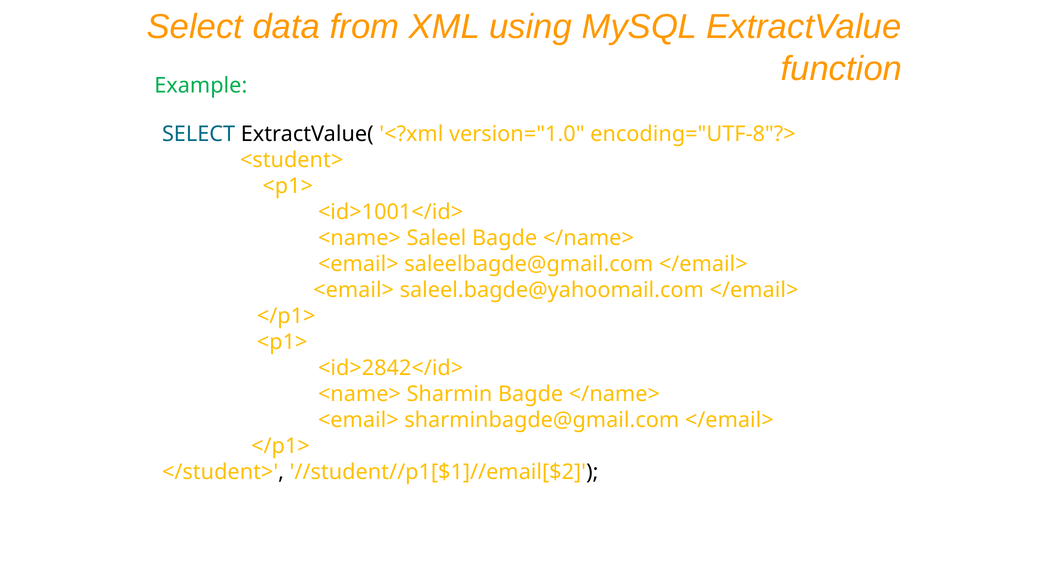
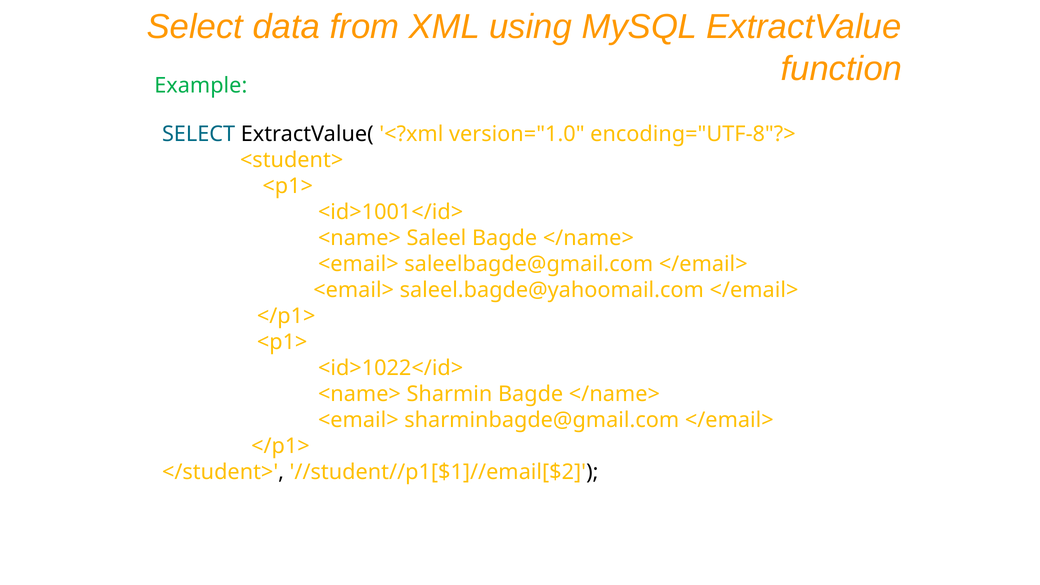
<id>2842</id>: <id>2842</id> -> <id>1022</id> (391, 368)
